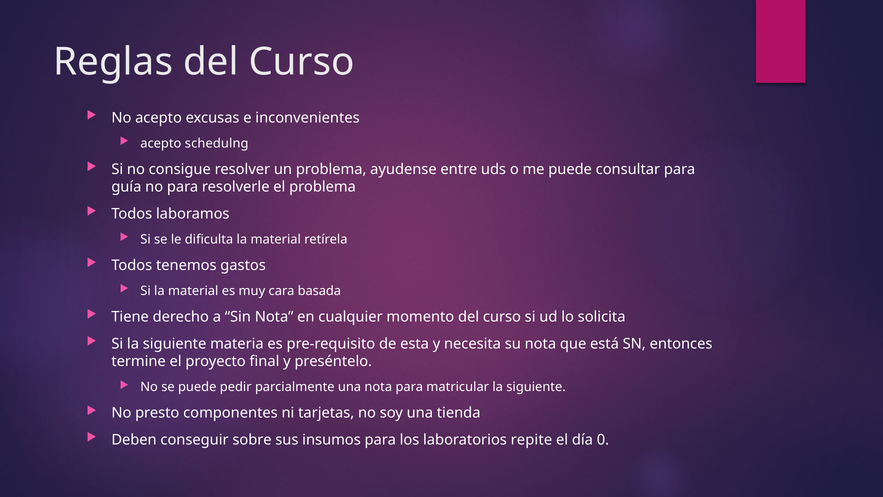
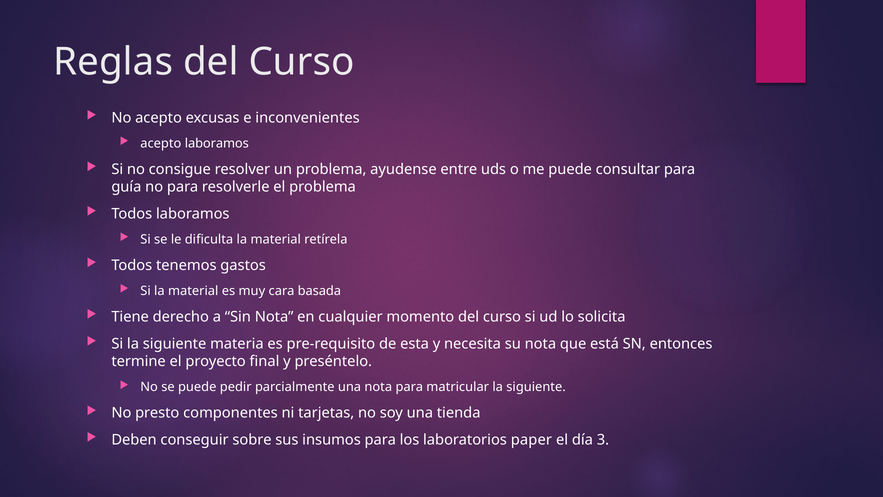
acepto schedulng: schedulng -> laboramos (217, 143)
repite: repite -> paper (531, 440)
0: 0 -> 3 (603, 440)
